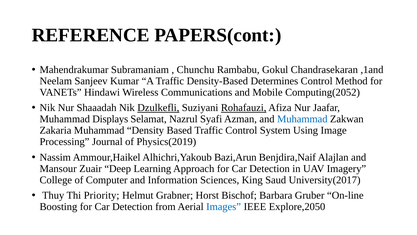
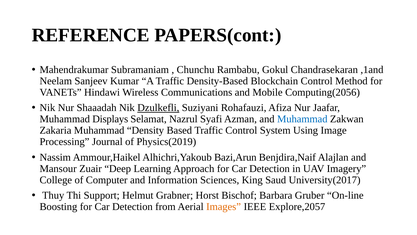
Determines: Determines -> Blockchain (274, 81)
Computing(2052: Computing(2052 -> Computing(2056 (323, 92)
Rohafauzi underline: present -> none (244, 108)
Priority: Priority -> Support (102, 195)
Images colour: blue -> orange (224, 206)
Explore,2050: Explore,2050 -> Explore,2057 (297, 206)
